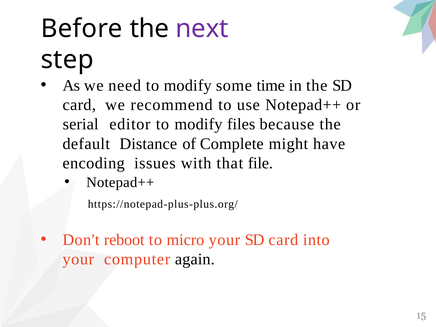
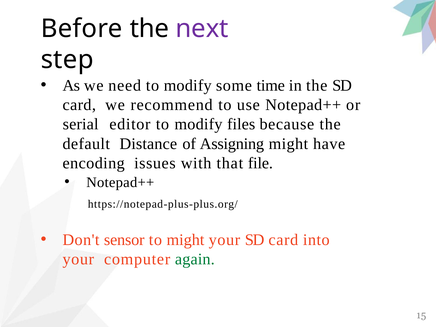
Complete: Complete -> Assigning (232, 144)
reboot: reboot -> sensor (124, 240)
to micro: micro -> might (185, 240)
again colour: black -> green (195, 259)
